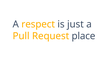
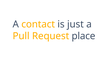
respect: respect -> contact (38, 24)
